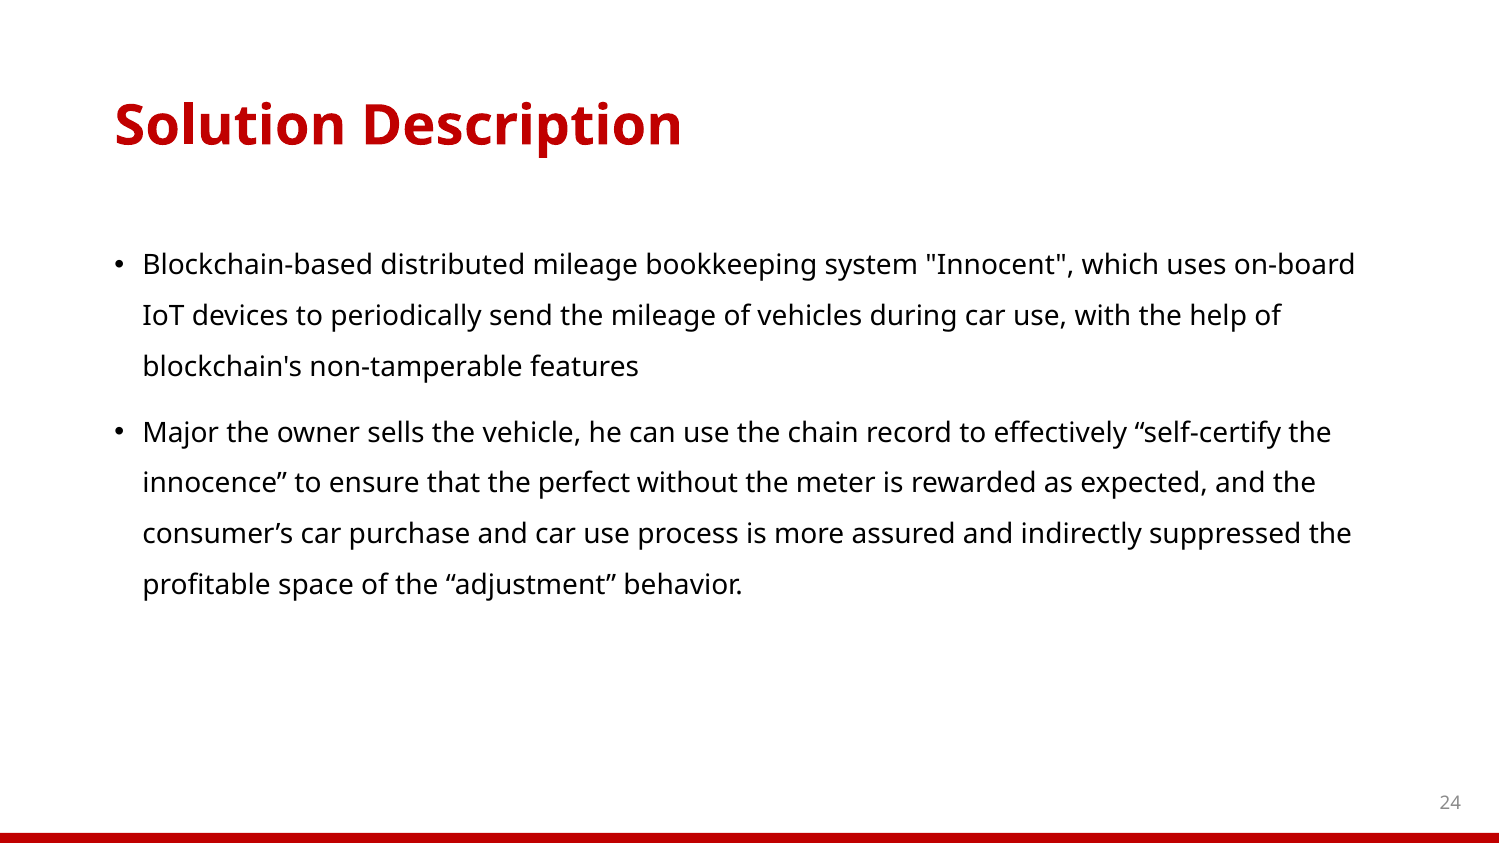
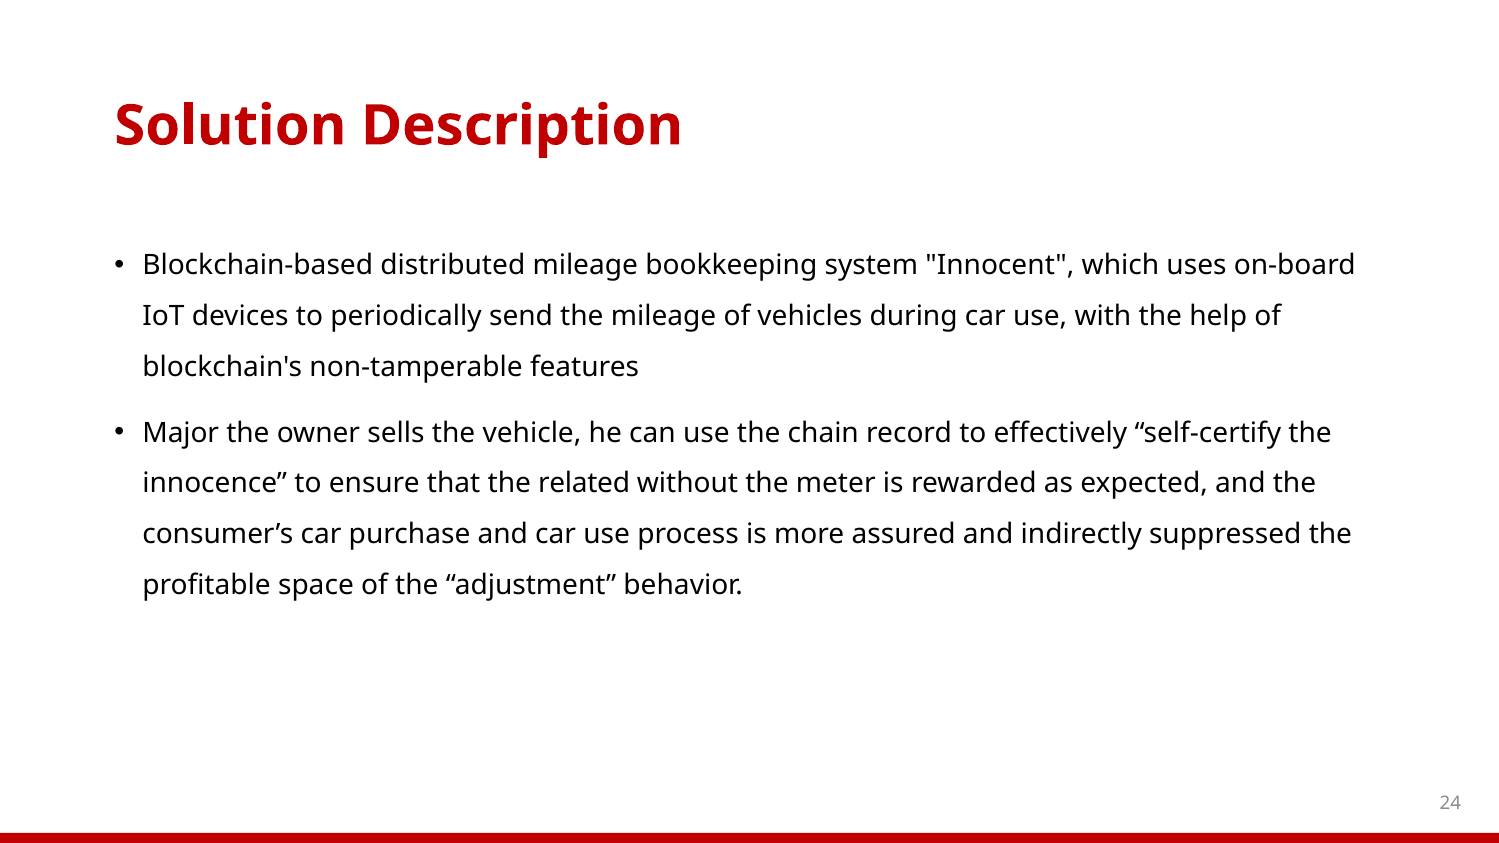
perfect: perfect -> related (584, 484)
